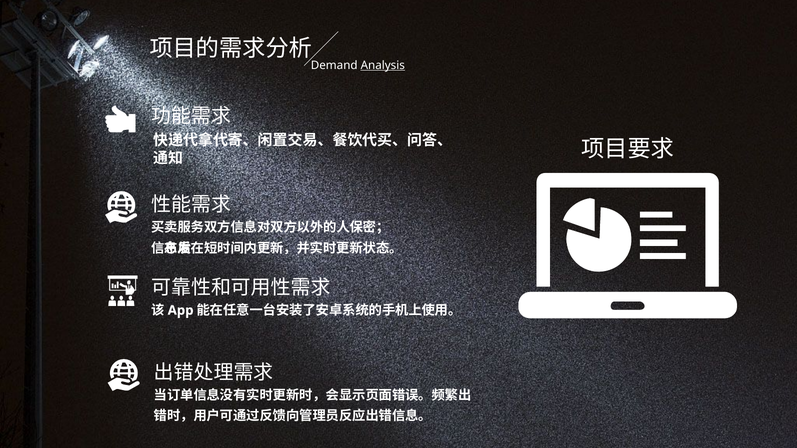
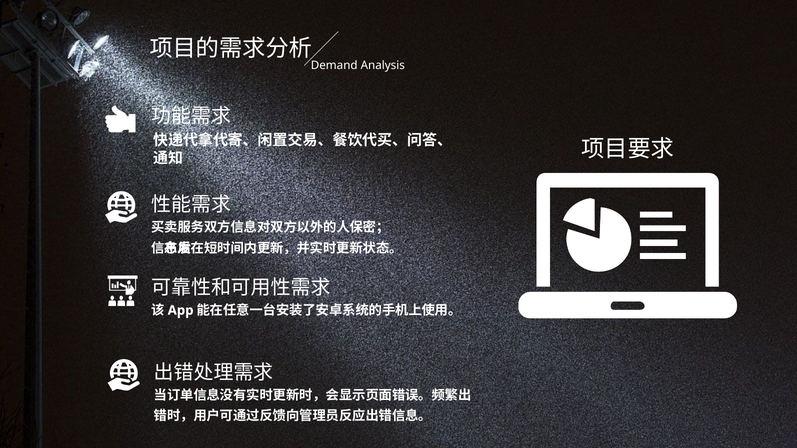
Analysis underline: present -> none (383, 65)
